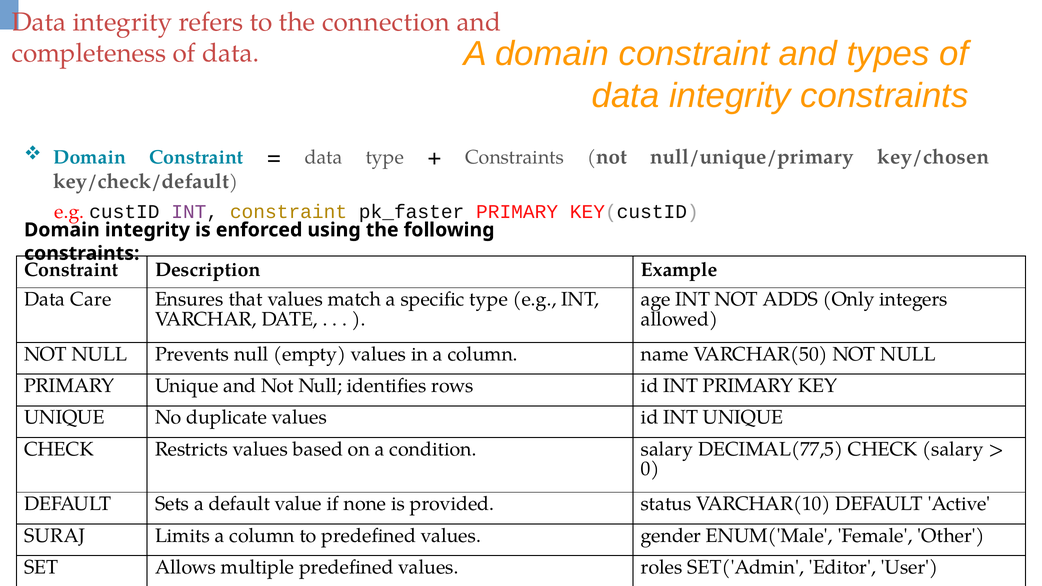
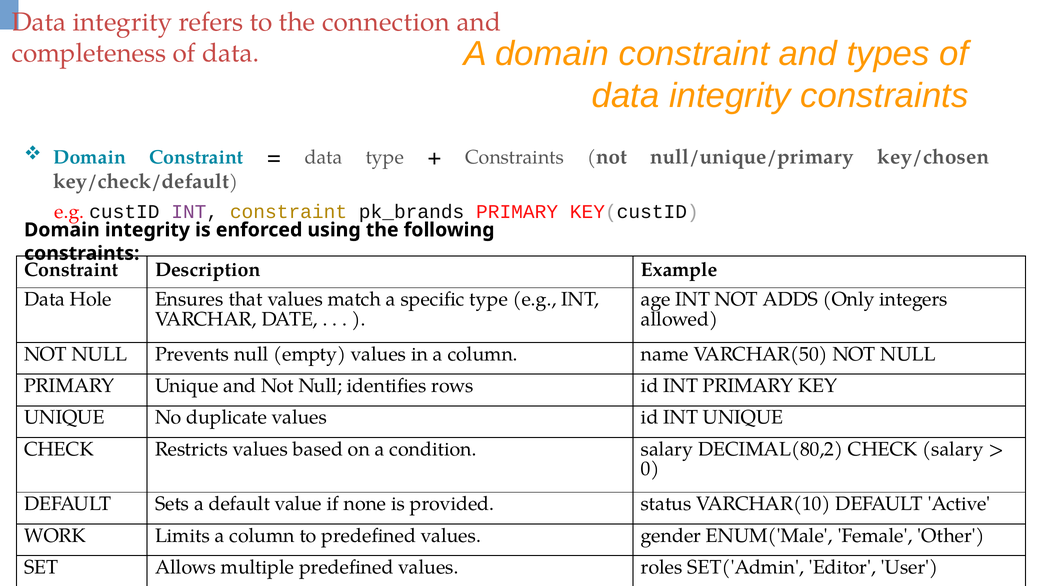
pk_faster: pk_faster -> pk_brands (412, 212)
Care: Care -> Hole (91, 299)
DECIMAL(77,5: DECIMAL(77,5 -> DECIMAL(80,2 (771, 449)
SURAJ: SURAJ -> WORK (55, 536)
